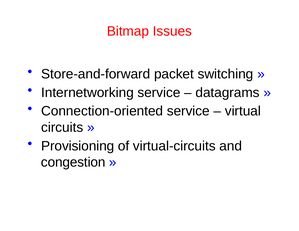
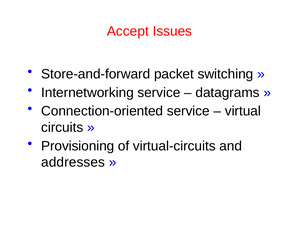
Bitmap: Bitmap -> Accept (128, 31)
congestion: congestion -> addresses (73, 162)
